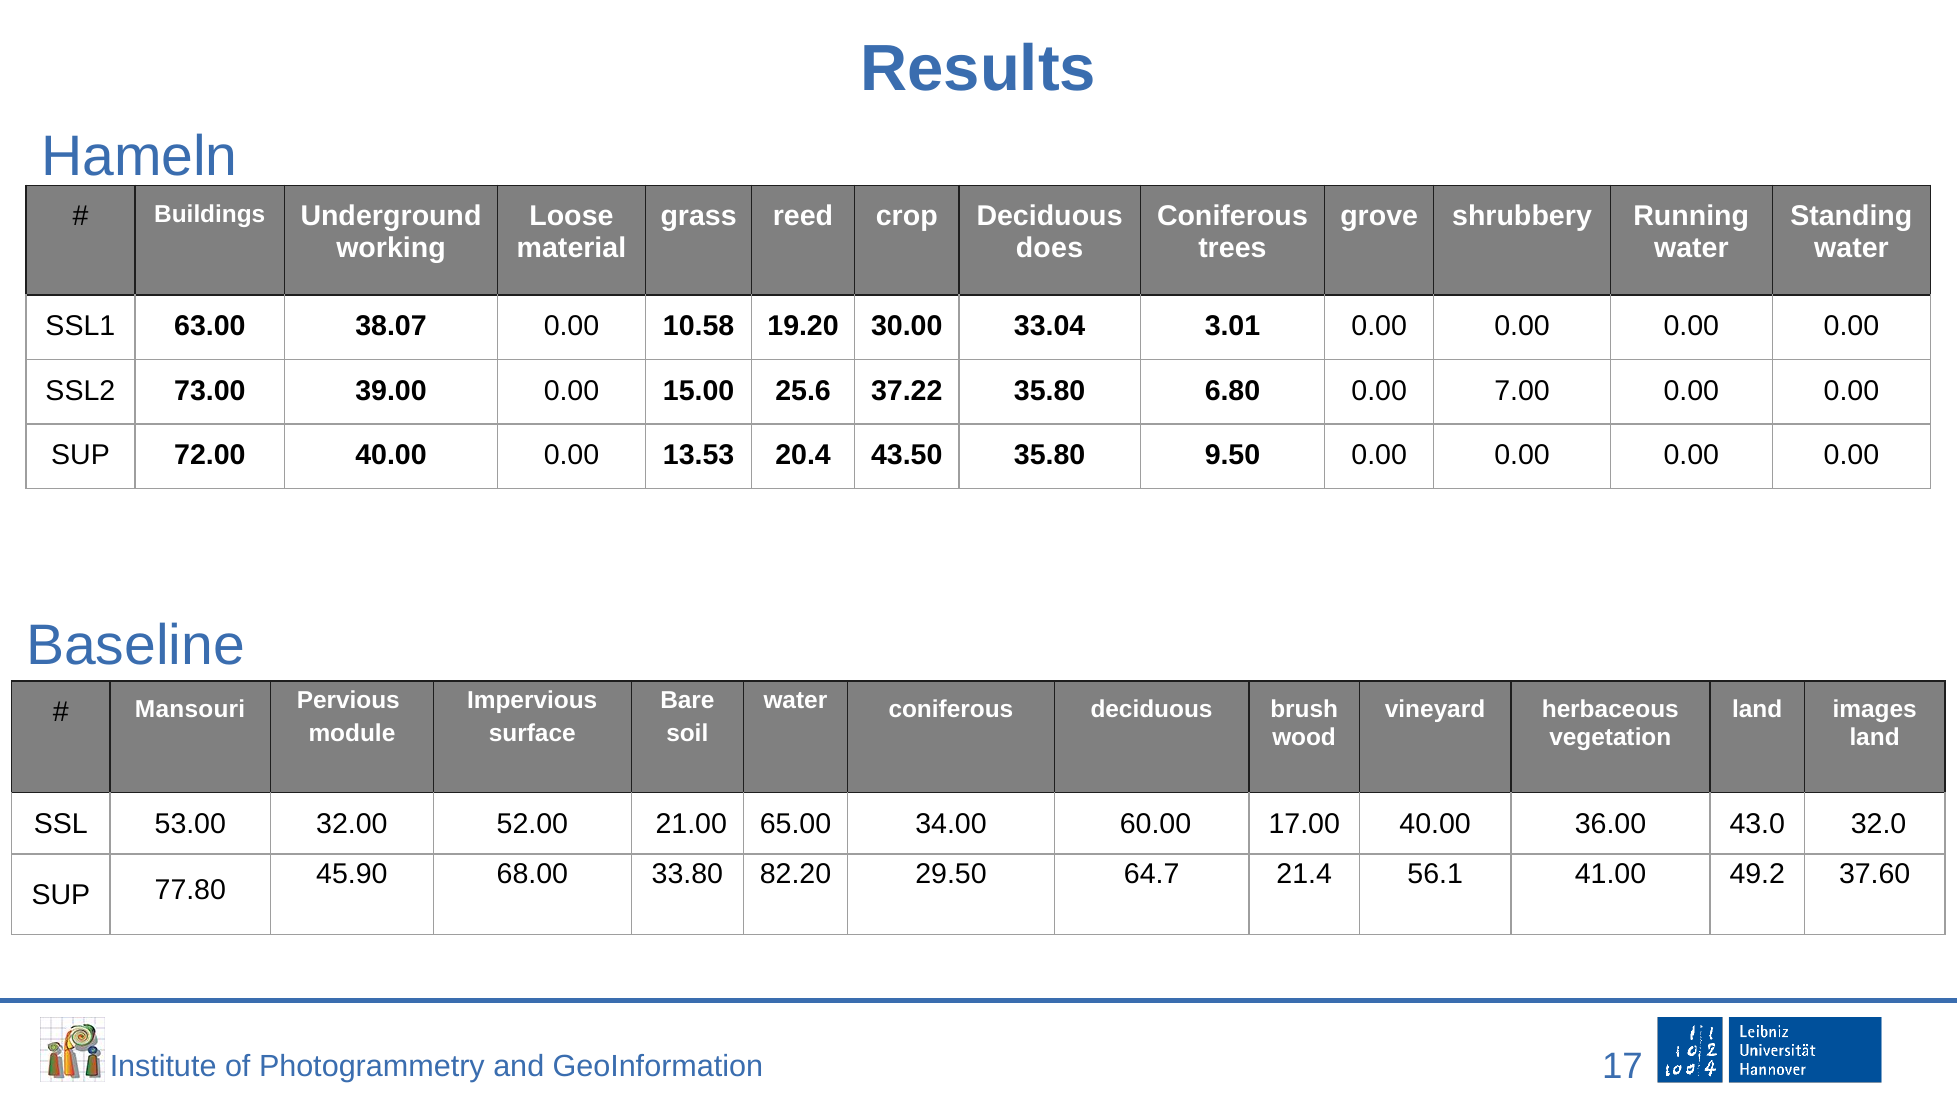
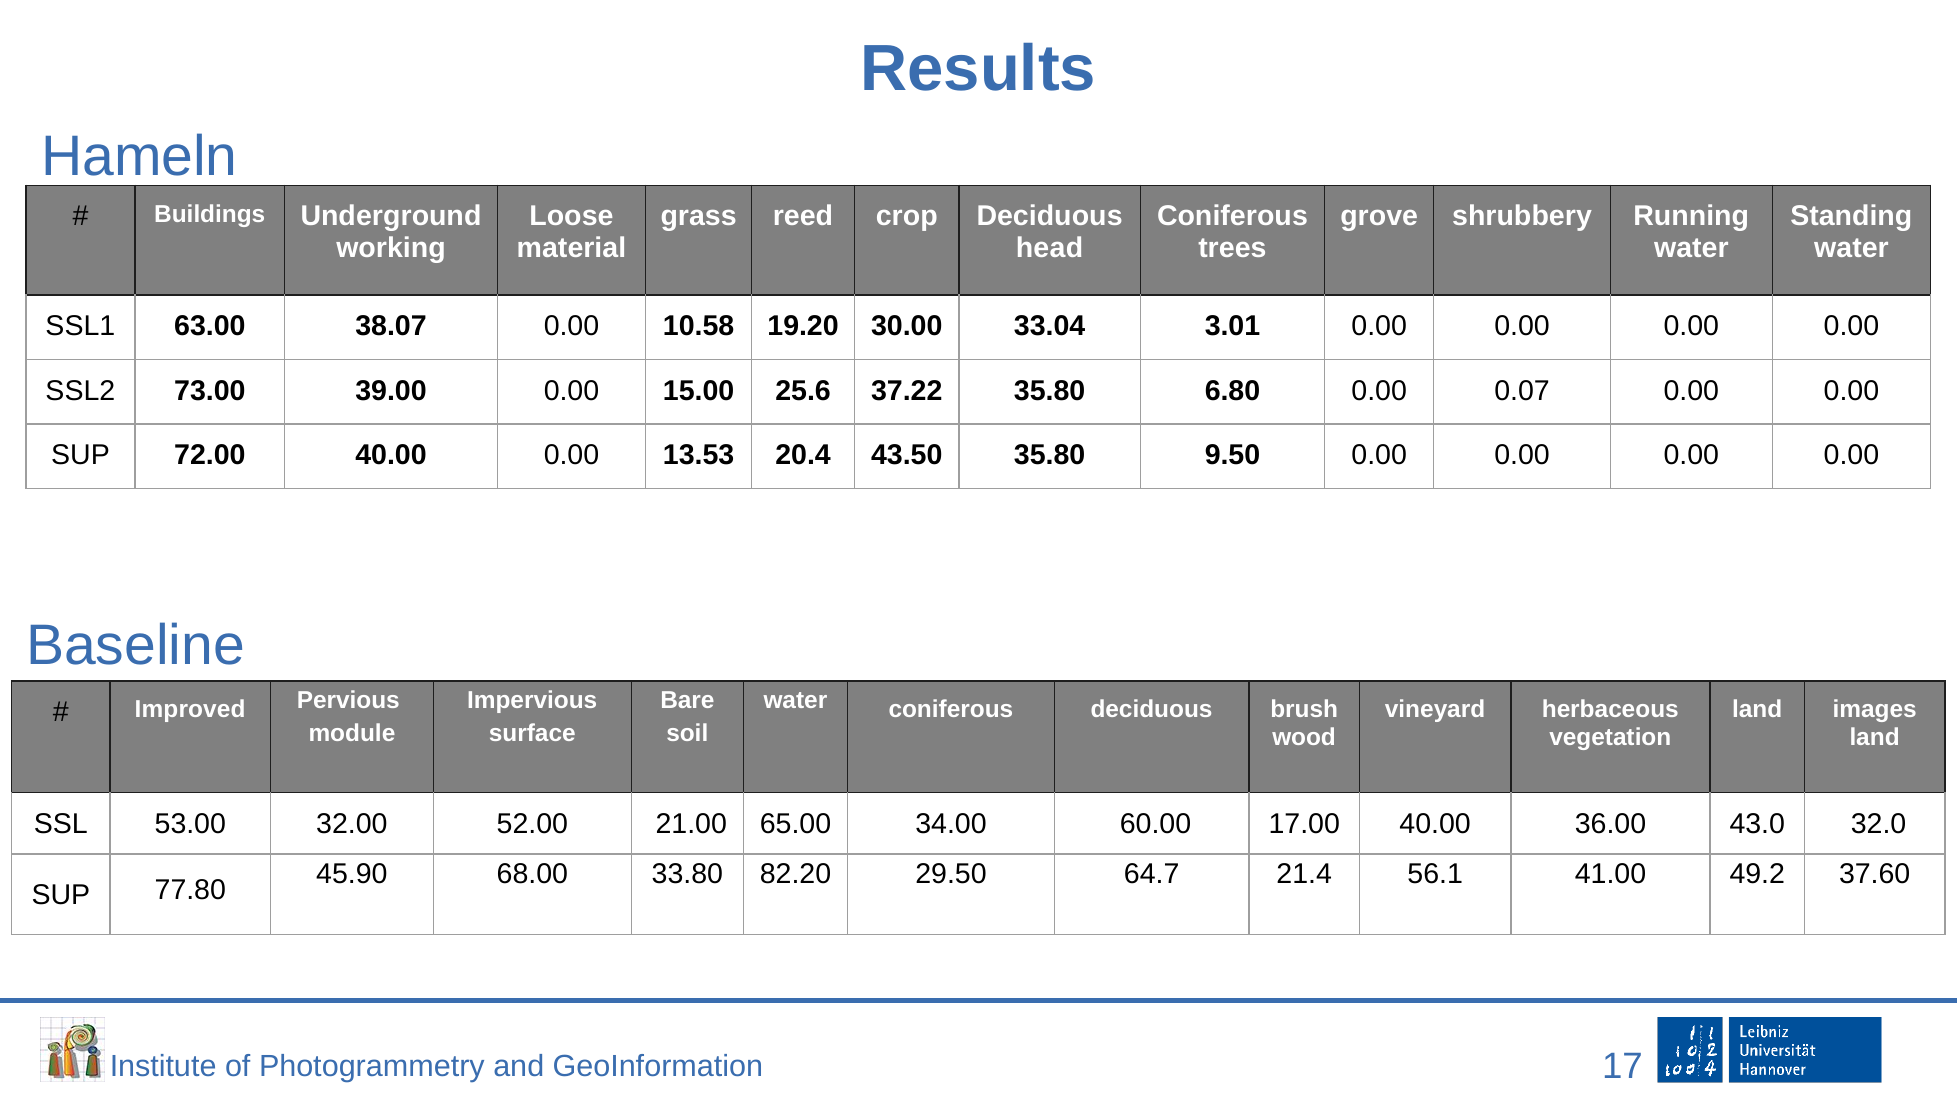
does: does -> head (1050, 248)
7.00: 7.00 -> 0.07 (1522, 391)
Mansouri: Mansouri -> Improved (190, 710)
